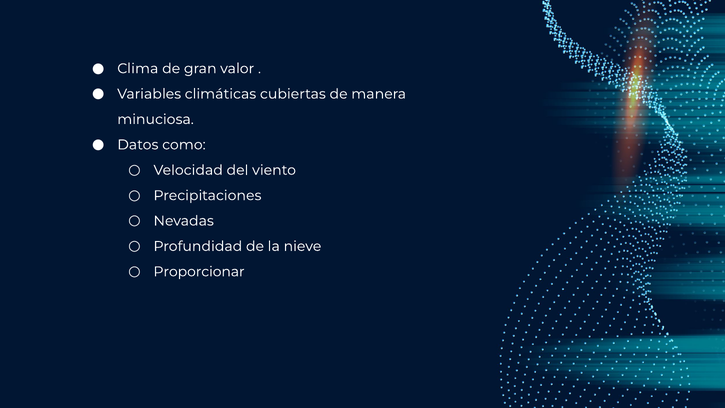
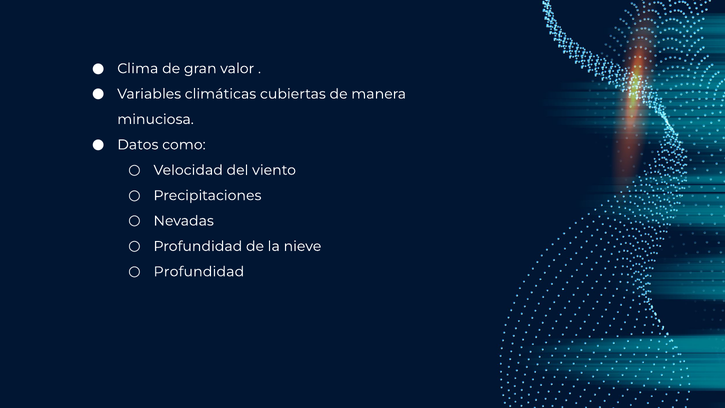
Proporcionar: Proporcionar -> Profundidad (199, 272)
